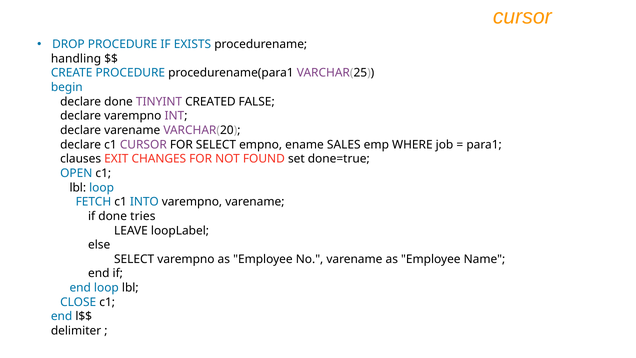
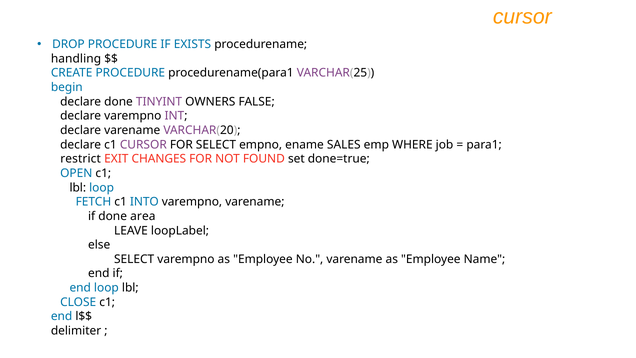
CREATED: CREATED -> OWNERS (210, 102)
clauses: clauses -> restrict (81, 159)
tries: tries -> area (143, 216)
